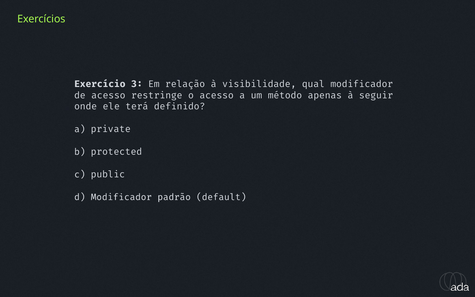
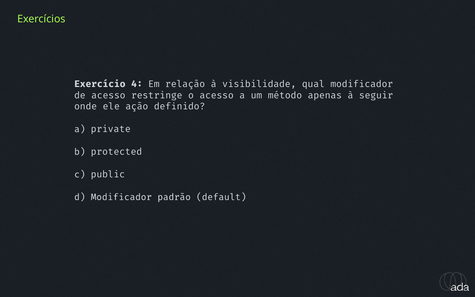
3: 3 -> 4 (137, 84)
terá: terá -> ação (137, 106)
